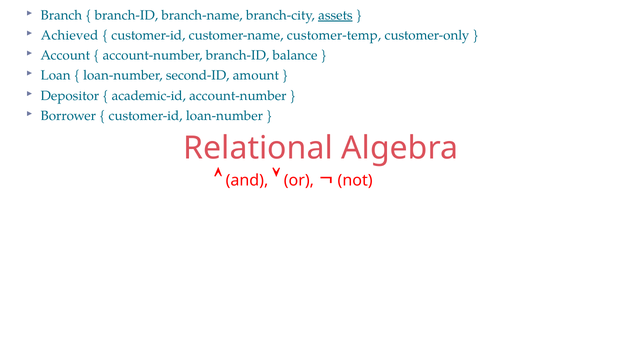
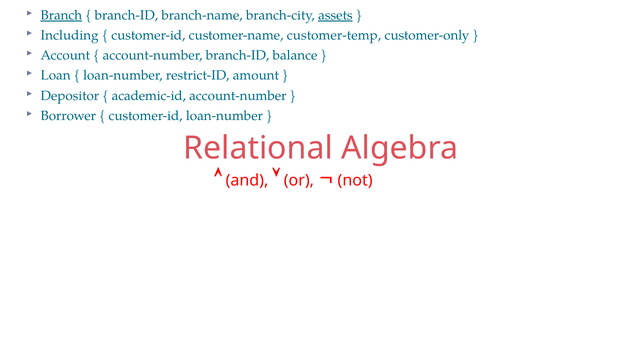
Branch underline: none -> present (61, 15)
Achieved: Achieved -> Including (70, 35)
second-ID: second-ID -> restrict-ID (198, 76)
